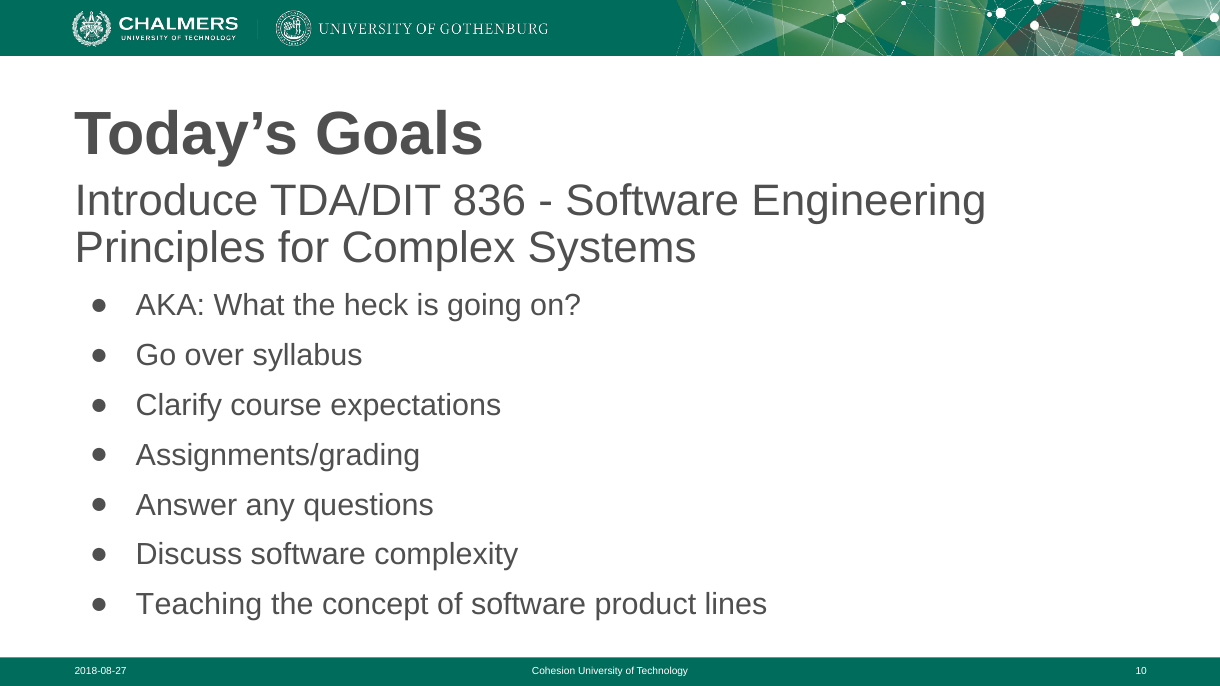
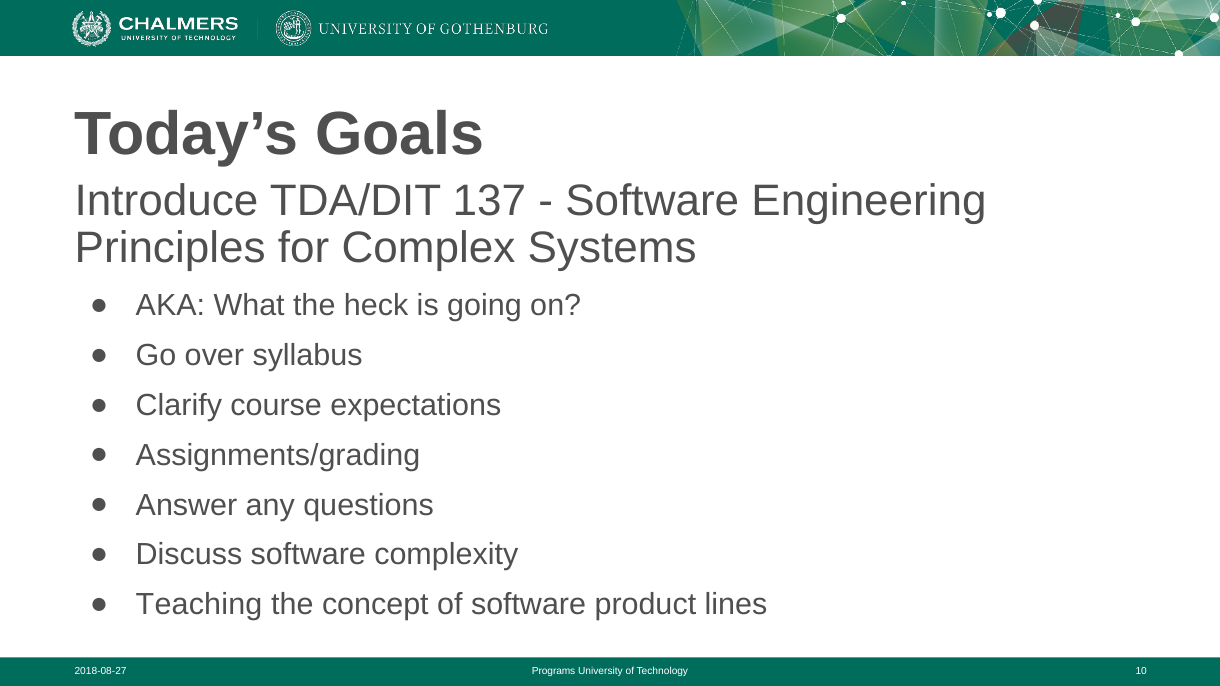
836: 836 -> 137 (489, 201)
Cohesion: Cohesion -> Programs (554, 671)
